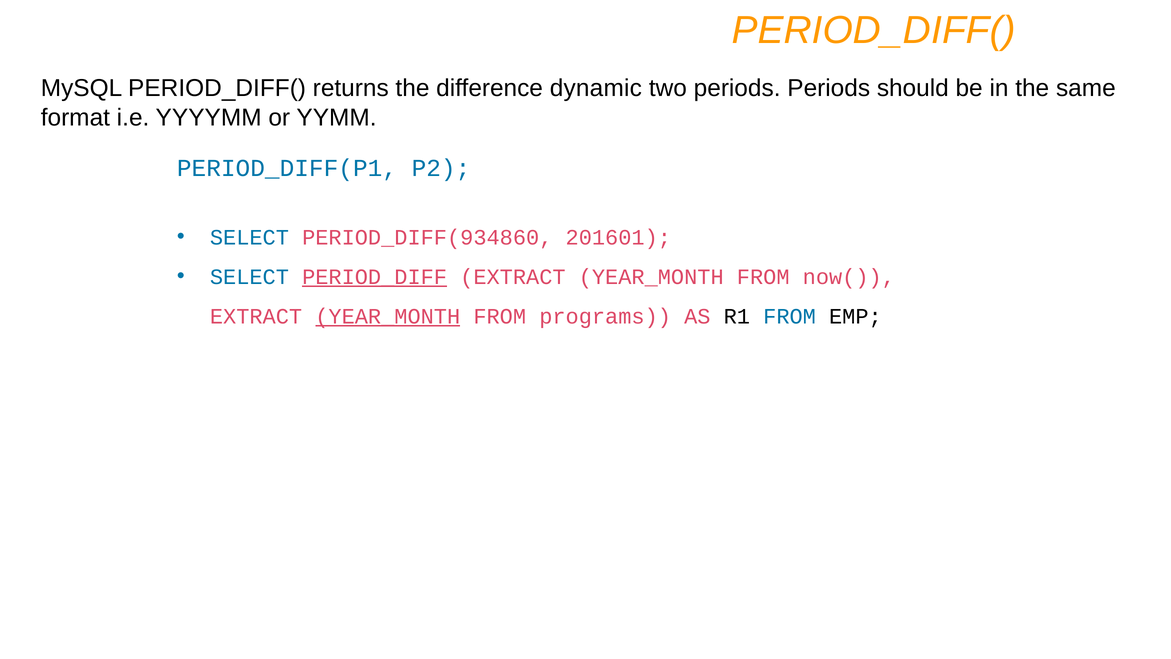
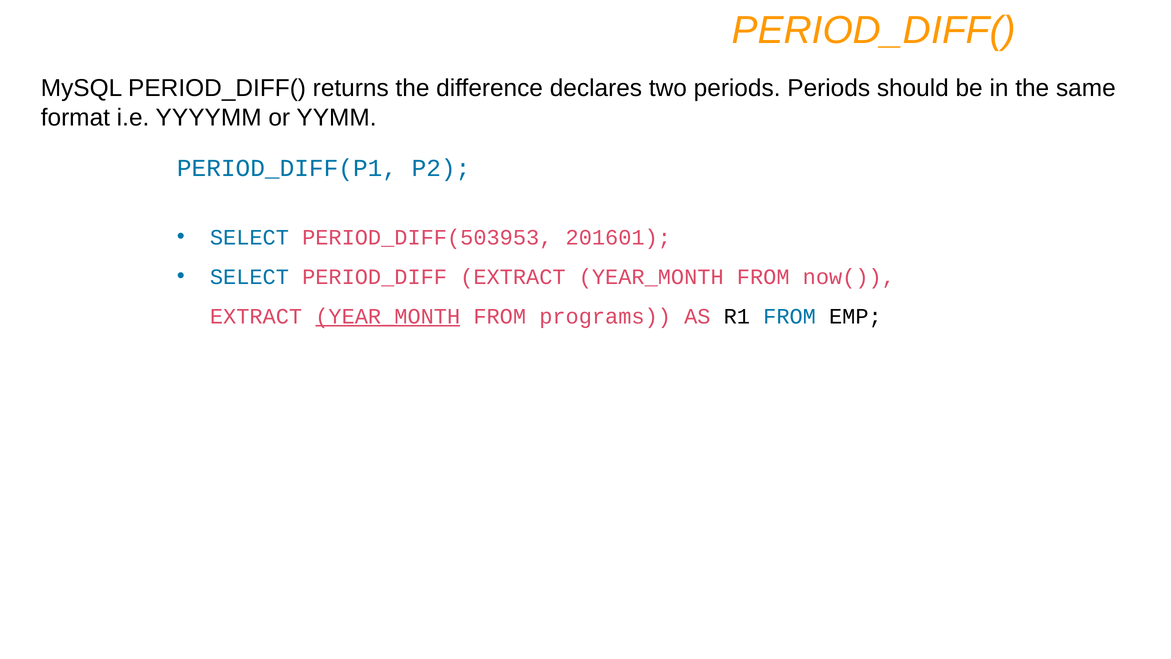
dynamic: dynamic -> declares (596, 88)
PERIOD_DIFF(934860: PERIOD_DIFF(934860 -> PERIOD_DIFF(503953 (427, 237)
PERIOD_DIFF underline: present -> none (375, 277)
